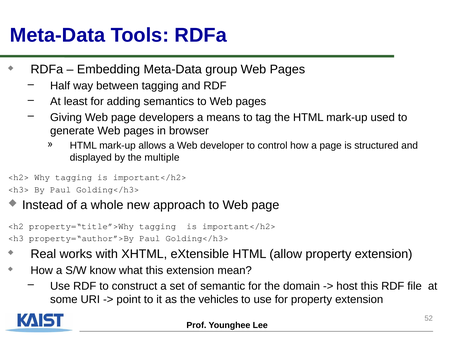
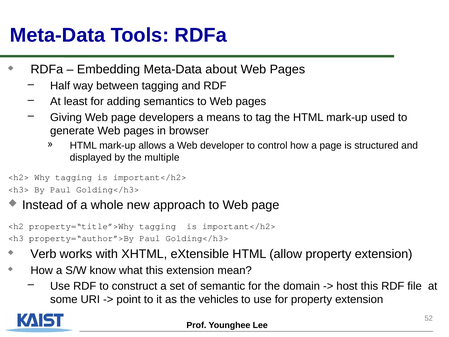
group: group -> about (221, 69)
Real: Real -> Verb (43, 254)
